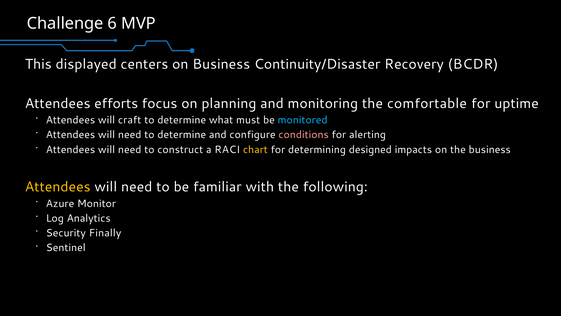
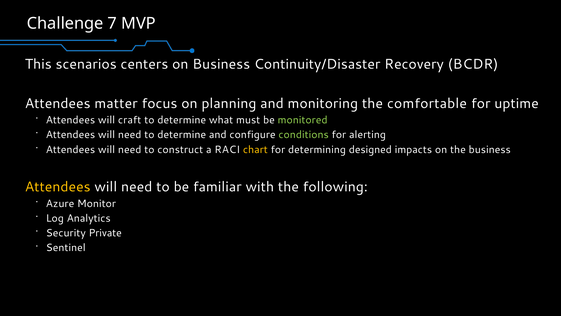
6: 6 -> 7 (112, 24)
displayed: displayed -> scenarios (86, 64)
efforts: efforts -> matter (116, 103)
monitored colour: light blue -> light green (303, 120)
conditions colour: pink -> light green (304, 135)
Finally: Finally -> Private (105, 233)
